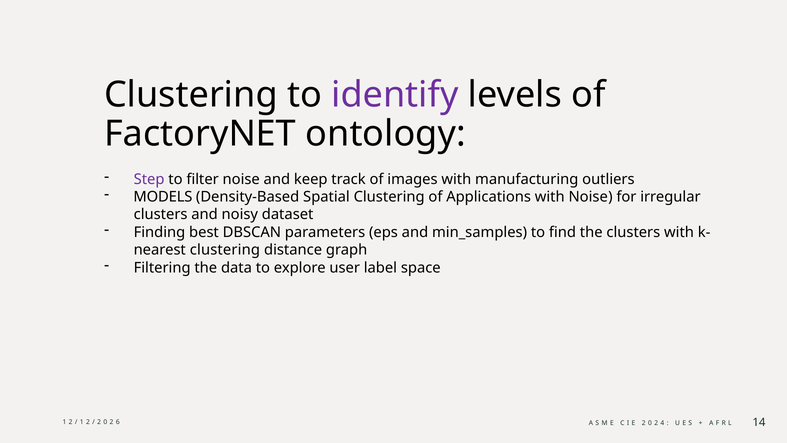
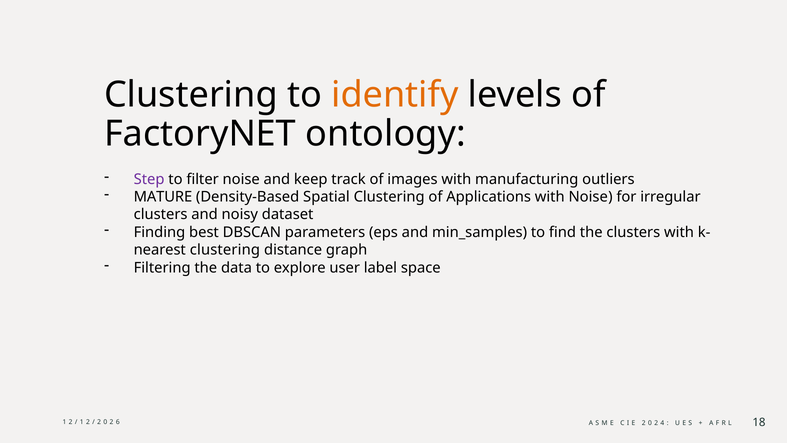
identify colour: purple -> orange (395, 95)
MODELS: MODELS -> MATURE (163, 197)
14: 14 -> 18 (759, 422)
